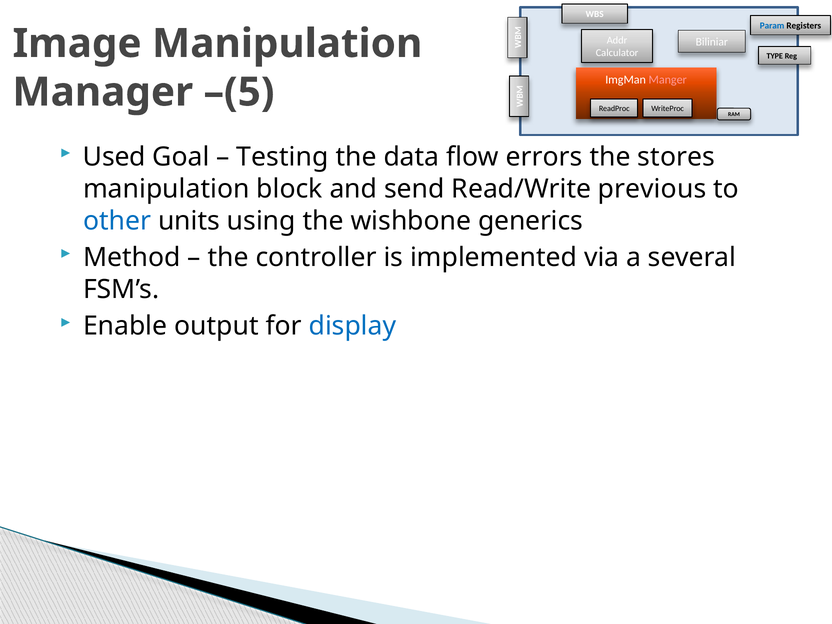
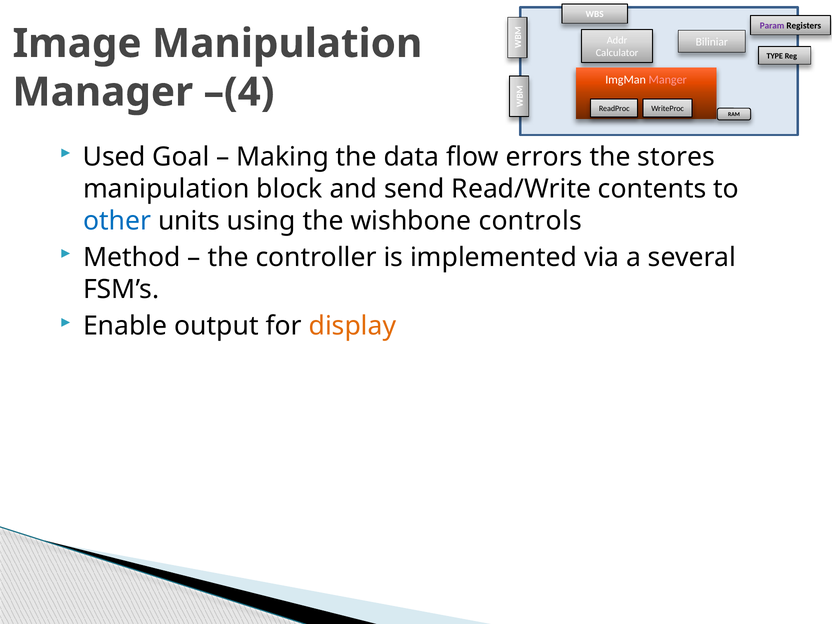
Param colour: blue -> purple (772, 26)
–(5: –(5 -> –(4 (239, 92)
Testing: Testing -> Making (283, 157)
previous: previous -> contents (652, 189)
generics: generics -> controls (530, 221)
display colour: blue -> orange (353, 326)
